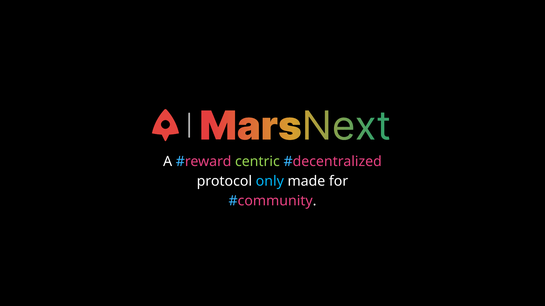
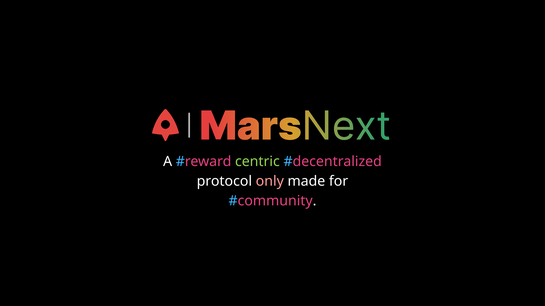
only colour: light blue -> pink (270, 181)
